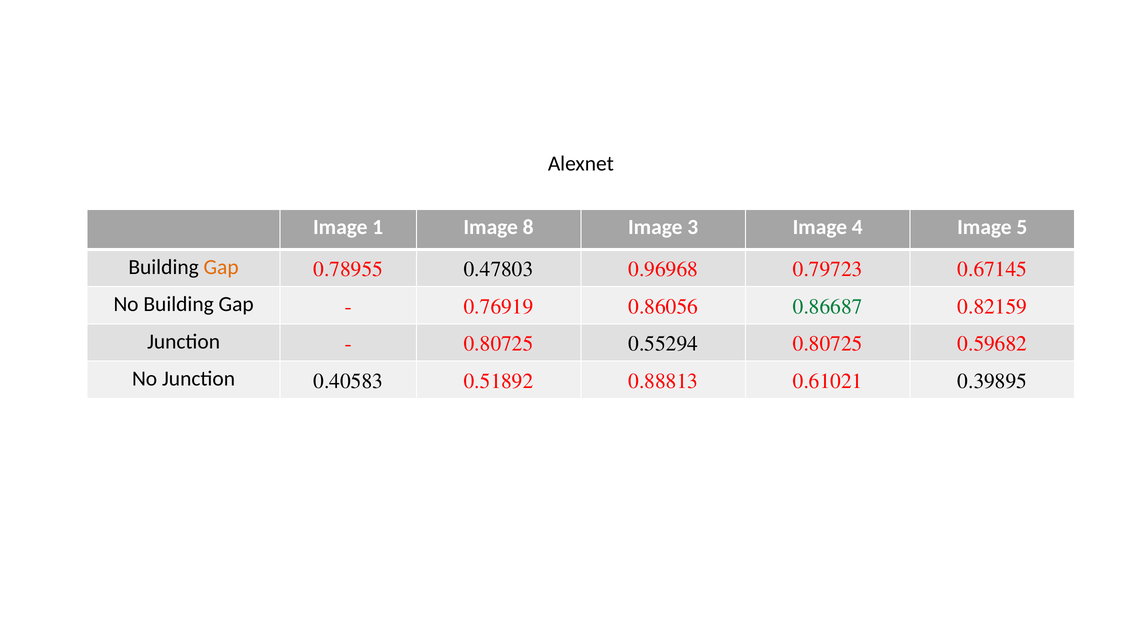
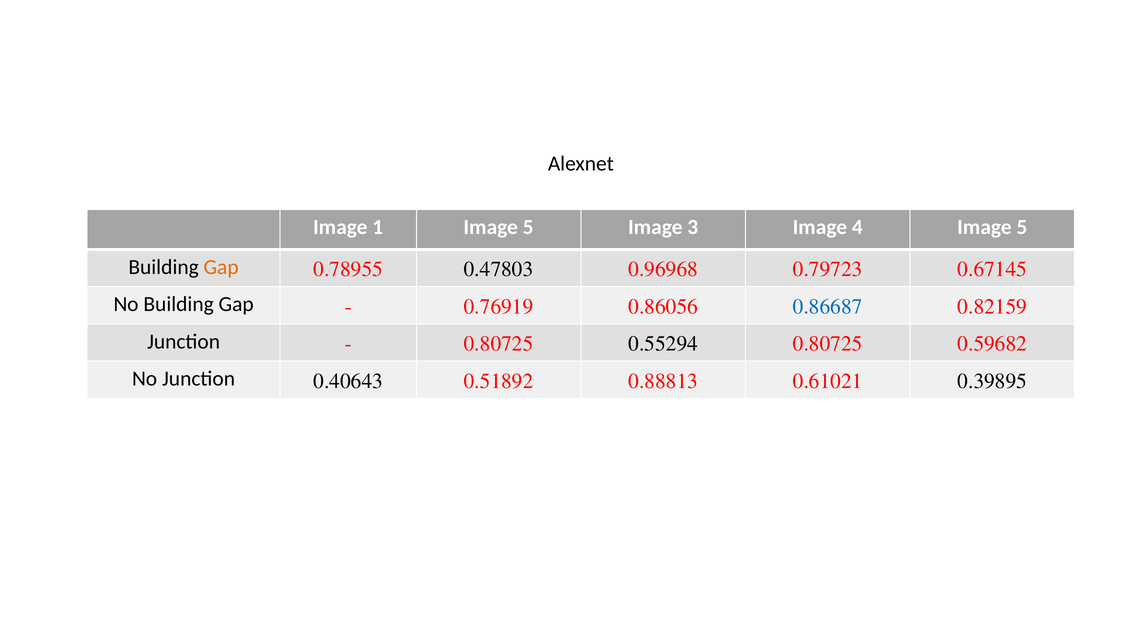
1 Image 8: 8 -> 5 (528, 227)
0.86687 colour: green -> blue (828, 306)
0.40583: 0.40583 -> 0.40643 (348, 381)
